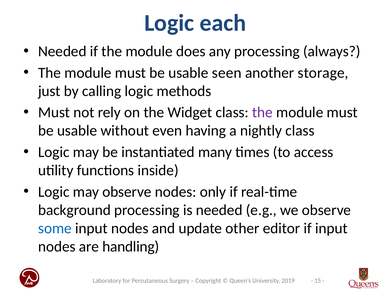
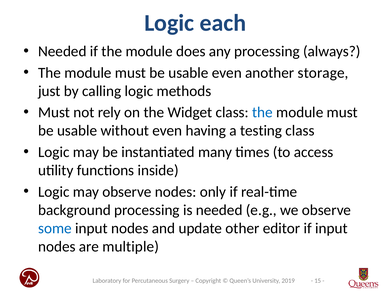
usable seen: seen -> even (227, 73)
the colour: purple -> blue (262, 112)
nightly: nightly -> testing (261, 130)
handling: handling -> multiple (131, 246)
